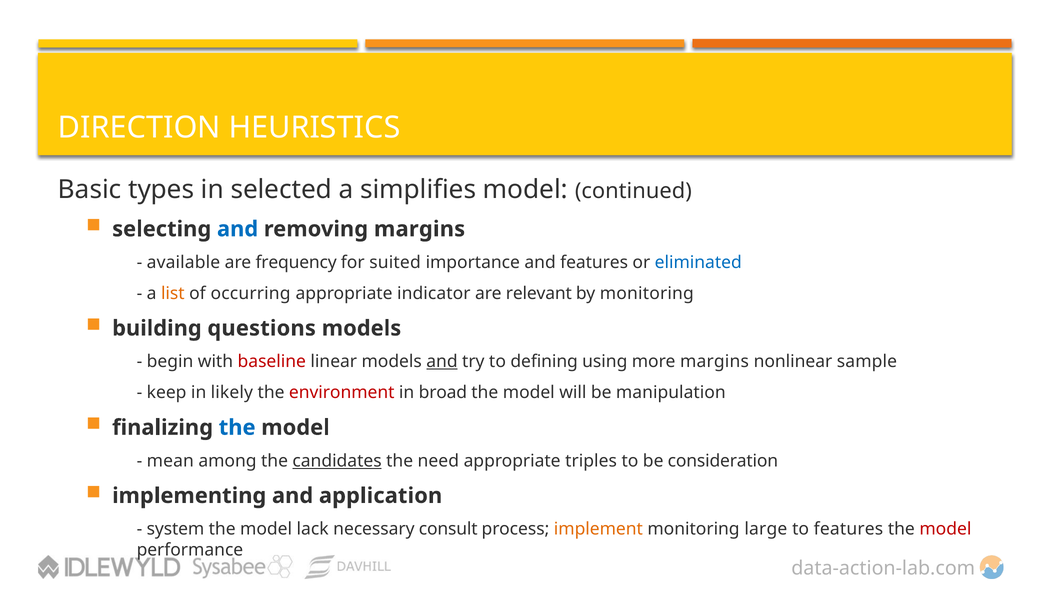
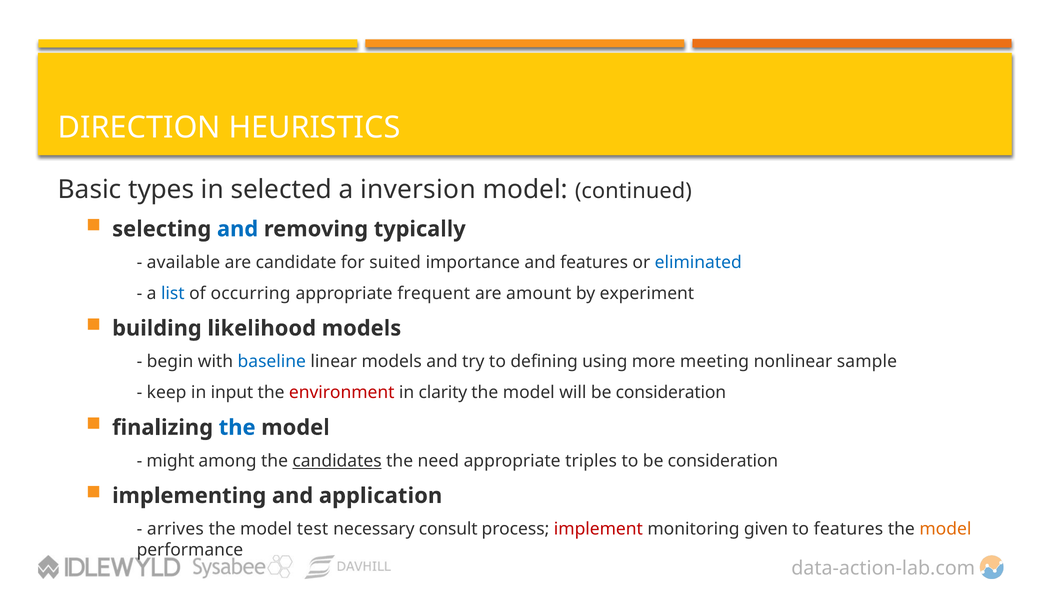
simplifies: simplifies -> inversion (418, 190)
removing margins: margins -> typically (420, 229)
frequency: frequency -> candidate (296, 263)
list colour: orange -> blue (173, 294)
indicator: indicator -> frequent (434, 294)
relevant: relevant -> amount (539, 294)
by monitoring: monitoring -> experiment (647, 294)
questions: questions -> likelihood (262, 329)
baseline colour: red -> blue (272, 362)
and underline: present -> none (442, 362)
more margins: margins -> meeting (715, 362)
likely: likely -> input (232, 393)
broad: broad -> clarity (443, 393)
will be manipulation: manipulation -> consideration (671, 393)
mean: mean -> might (170, 461)
system: system -> arrives (175, 530)
lack: lack -> test (313, 530)
implement colour: orange -> red (598, 530)
large: large -> given (766, 530)
model colour: red -> orange (945, 530)
